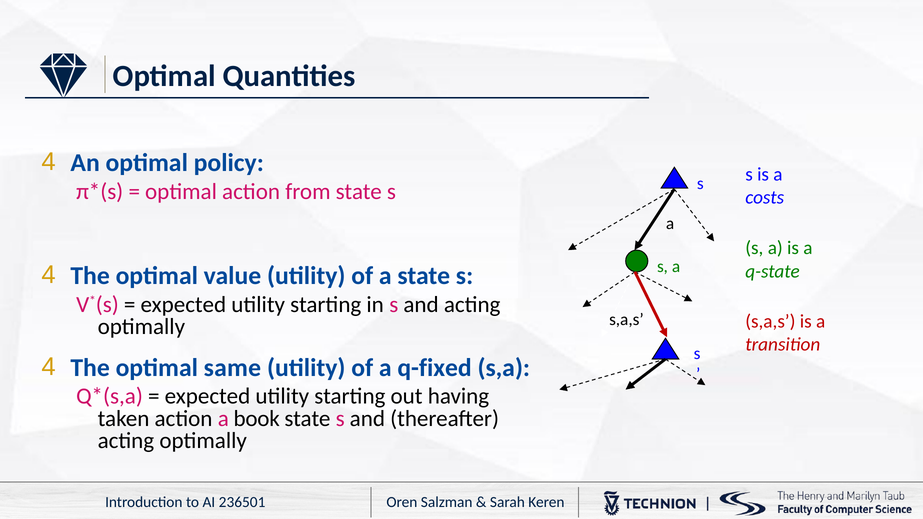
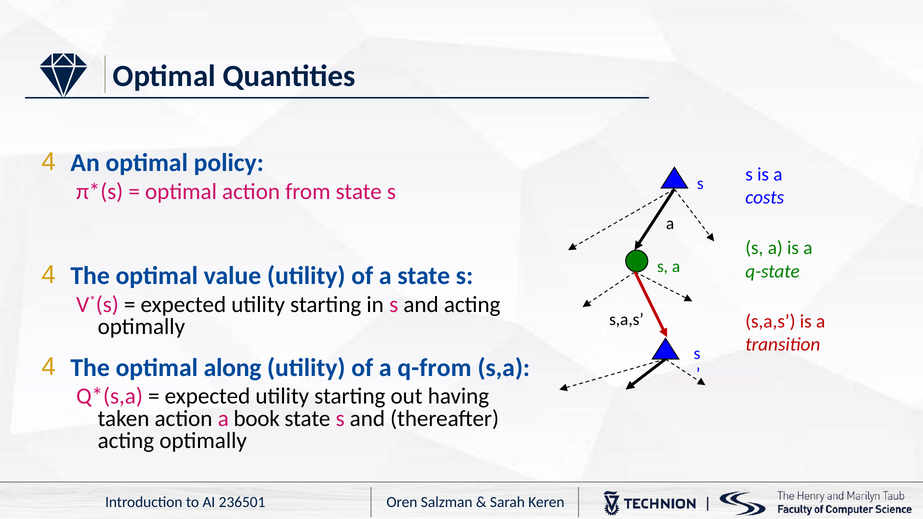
same: same -> along (233, 368)
q-fixed: q-fixed -> q-from (434, 368)
